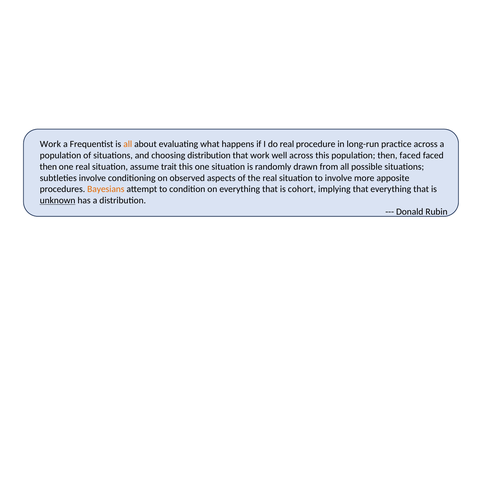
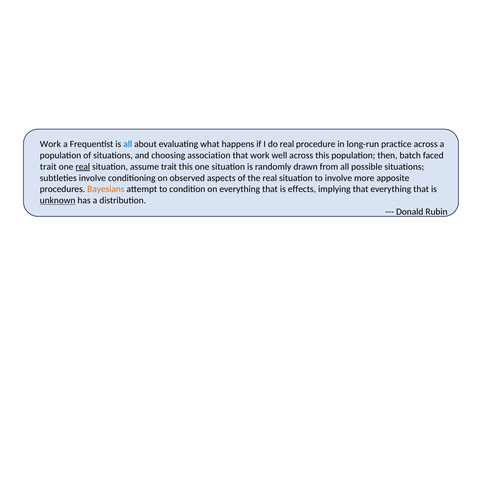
all colour: orange -> blue (128, 144)
choosing distribution: distribution -> association (209, 155)
then faced: faced -> batch (410, 155)
then: then -> trait (48, 167)
real underline: none -> present (83, 167)
cohort: cohort -> effects (302, 189)
